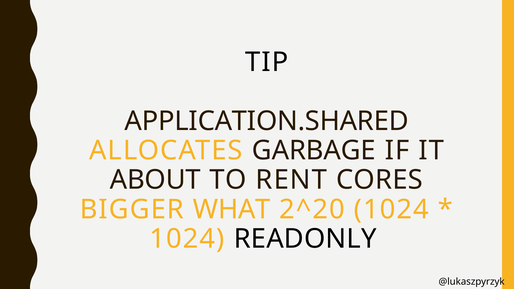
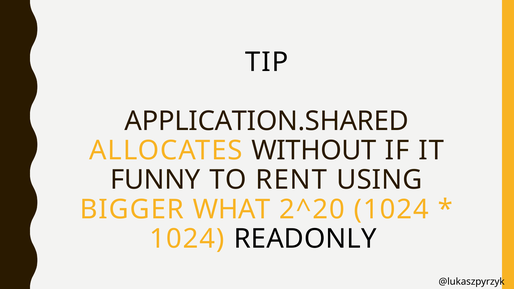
GARBAGE: GARBAGE -> WITHOUT (314, 151)
ABOUT: ABOUT -> FUNNY (155, 180)
CORES: CORES -> USING (379, 180)
